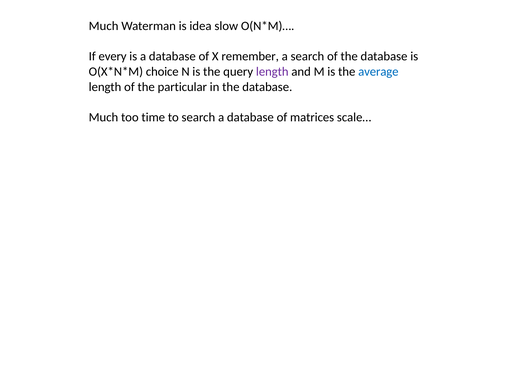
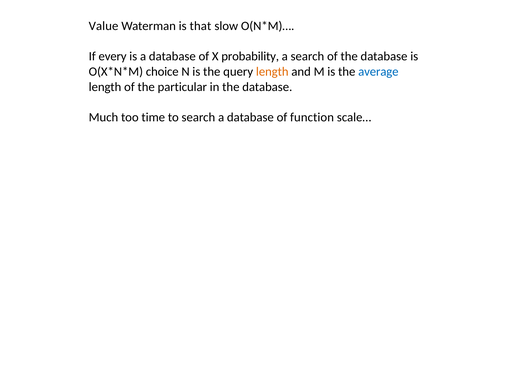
Much: Much -> Value (104, 26)
idea: idea -> that (200, 26)
remember: remember -> probability (250, 56)
length colour: purple -> orange (272, 72)
matrices: matrices -> function (312, 117)
